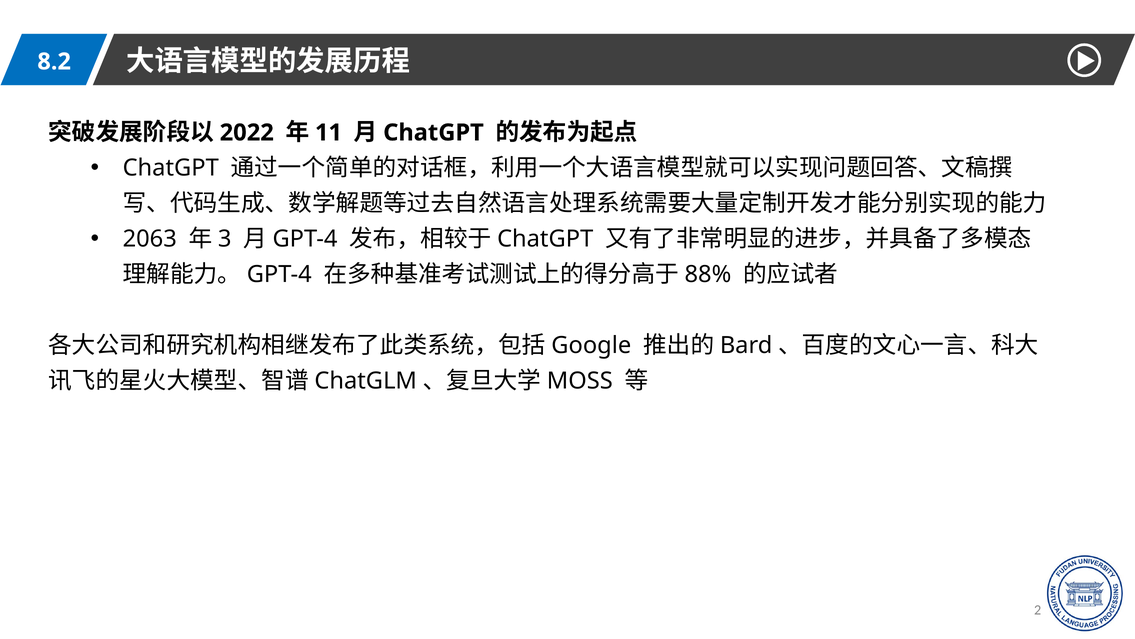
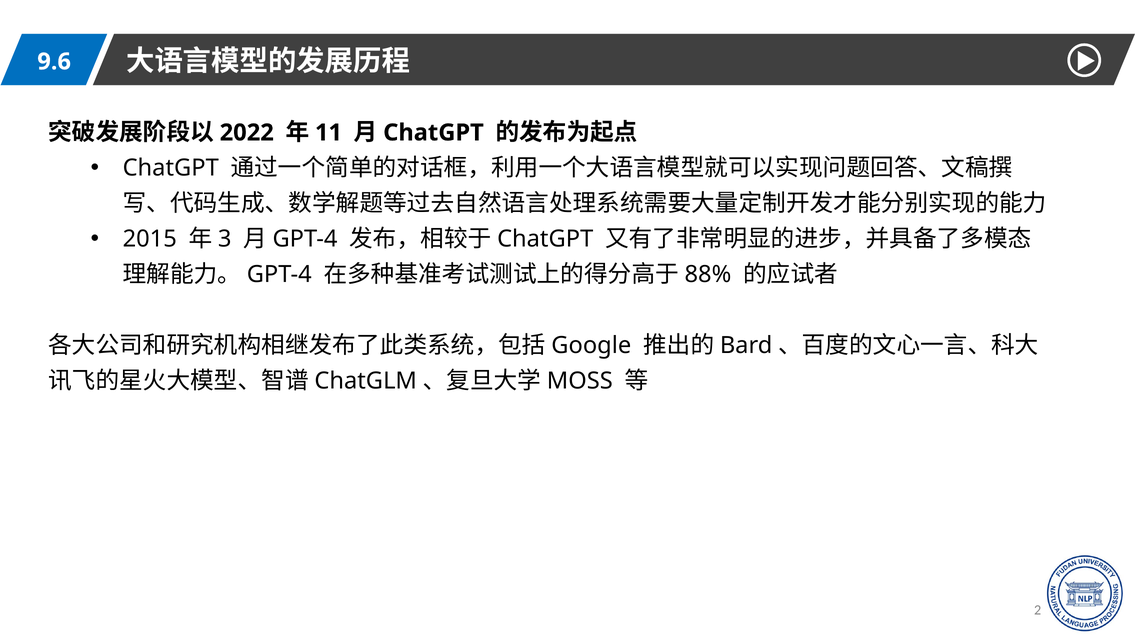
8.2: 8.2 -> 9.6 (54, 62)
2063: 2063 -> 2015 (150, 239)
